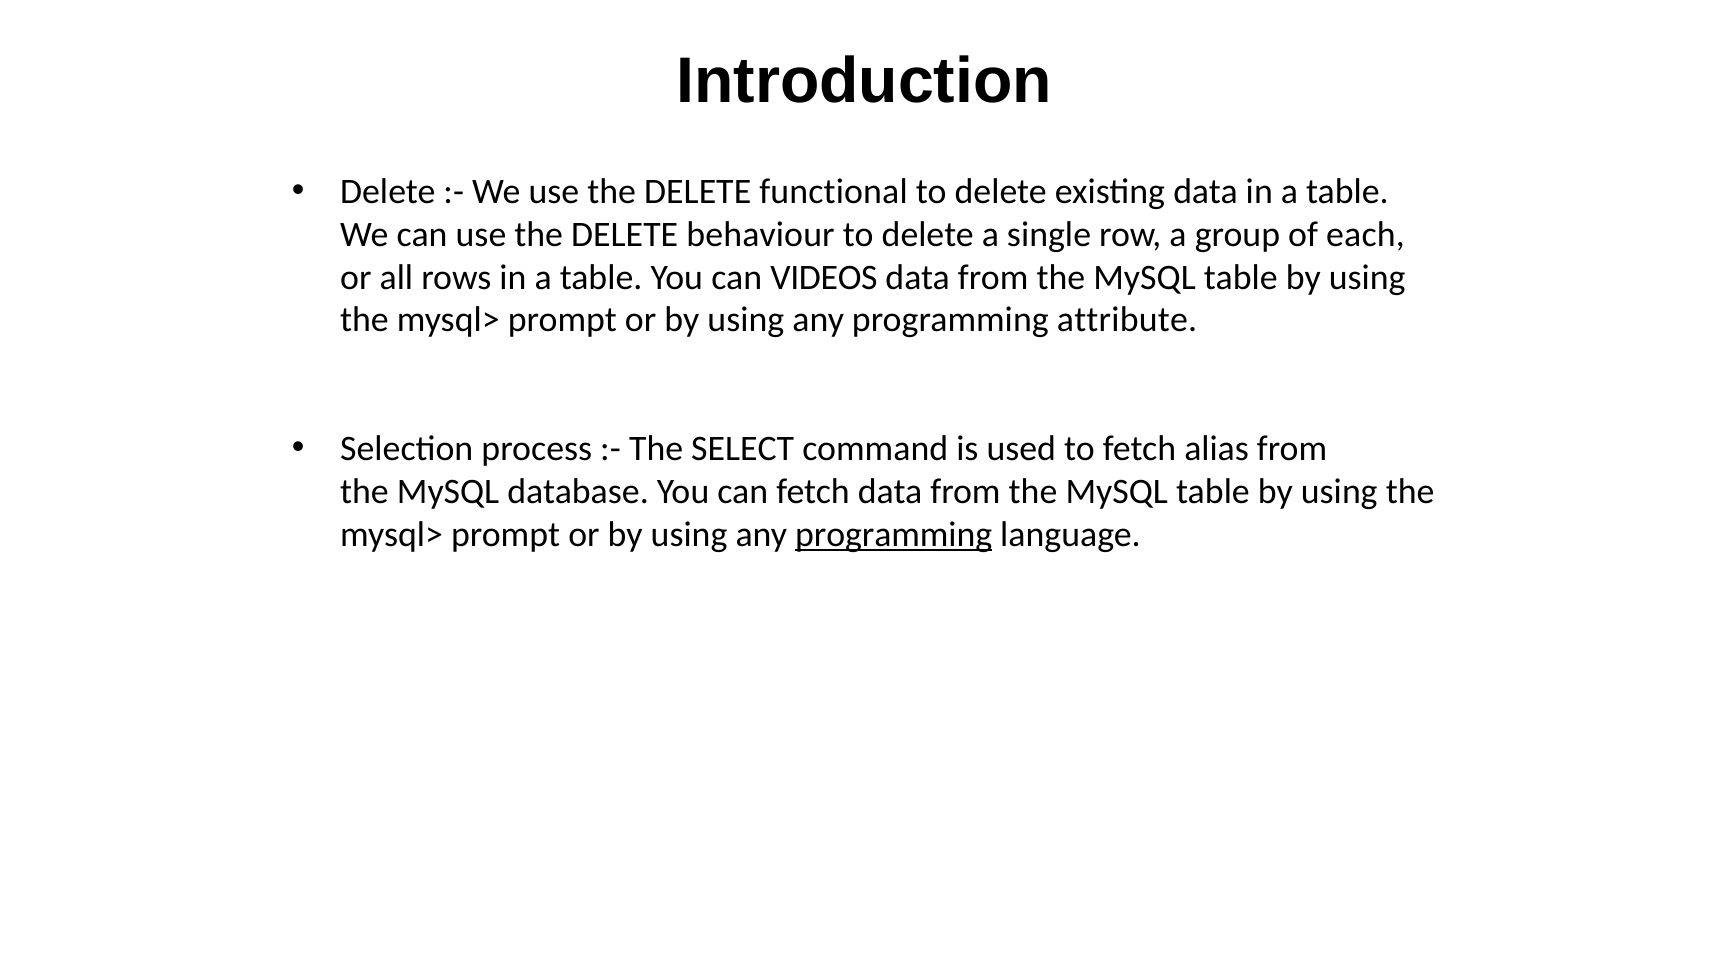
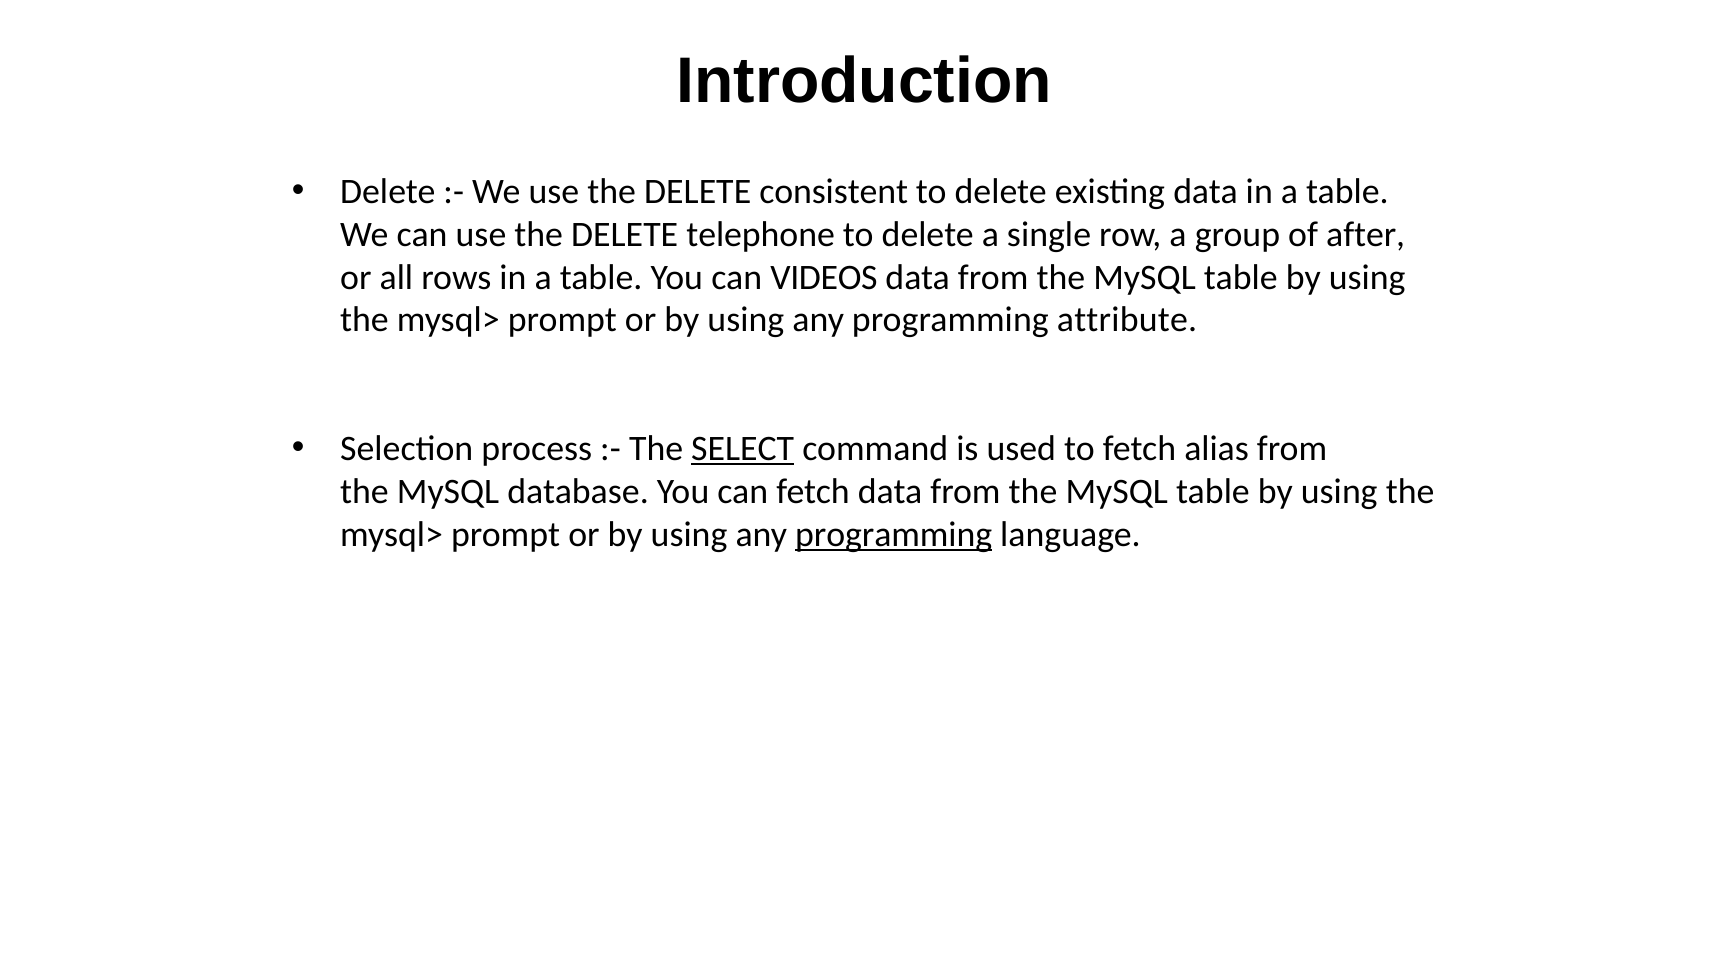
functional: functional -> consistent (834, 191)
behaviour: behaviour -> telephone (761, 234)
each: each -> after (1366, 234)
SELECT underline: none -> present (743, 449)
